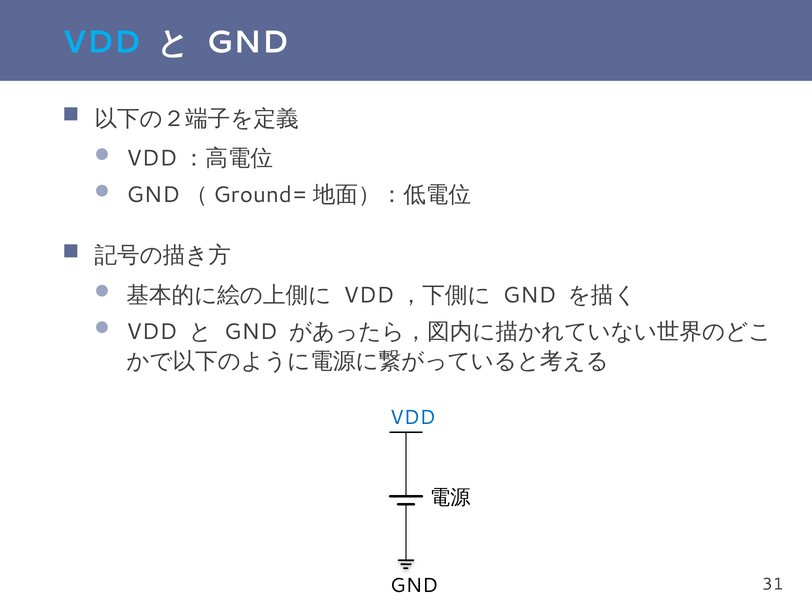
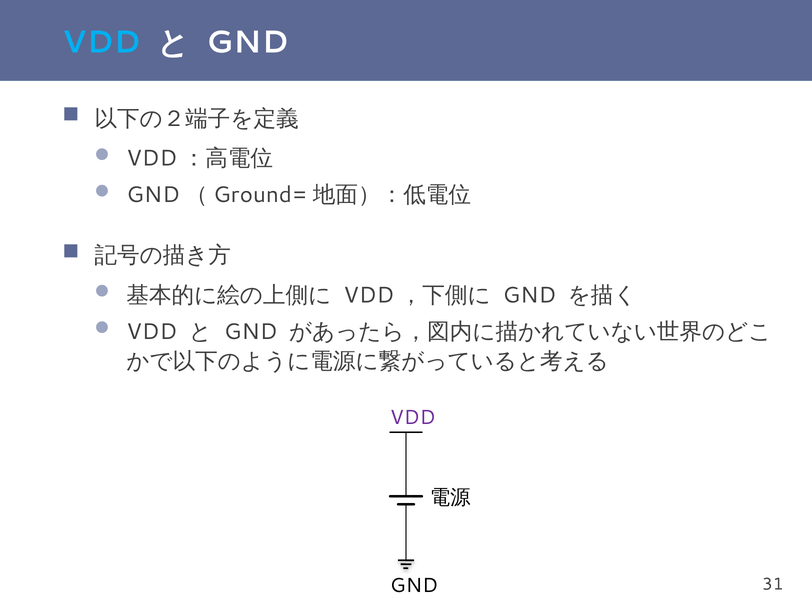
VDD colour: blue -> purple (413, 418)
